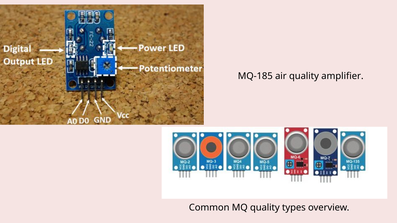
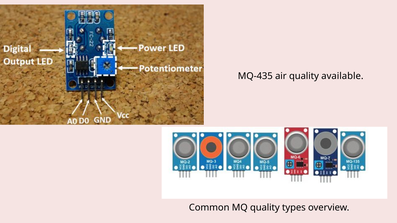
MQ-185: MQ-185 -> MQ-435 (255, 76)
amplifier: amplifier -> available (342, 76)
